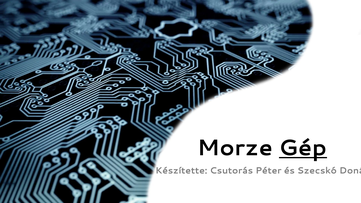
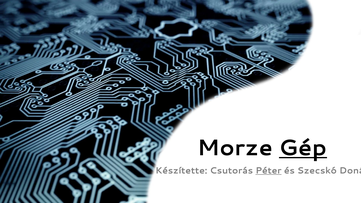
Péter underline: none -> present (268, 171)
